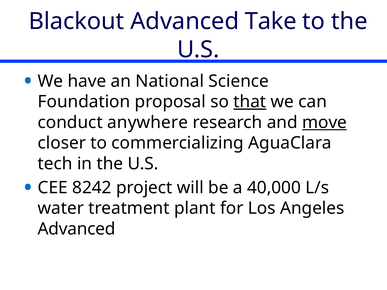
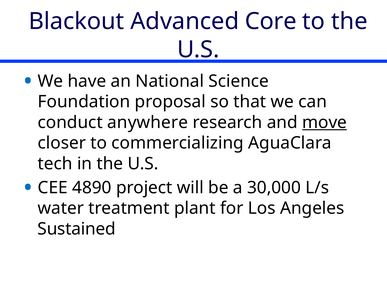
Take: Take -> Core (271, 21)
that underline: present -> none (250, 102)
8242: 8242 -> 4890 (92, 188)
40,000: 40,000 -> 30,000 (274, 188)
Advanced: Advanced -> Sustained (77, 229)
